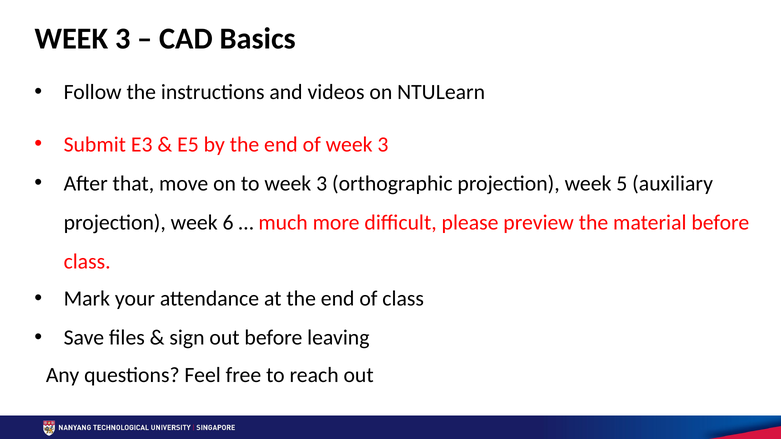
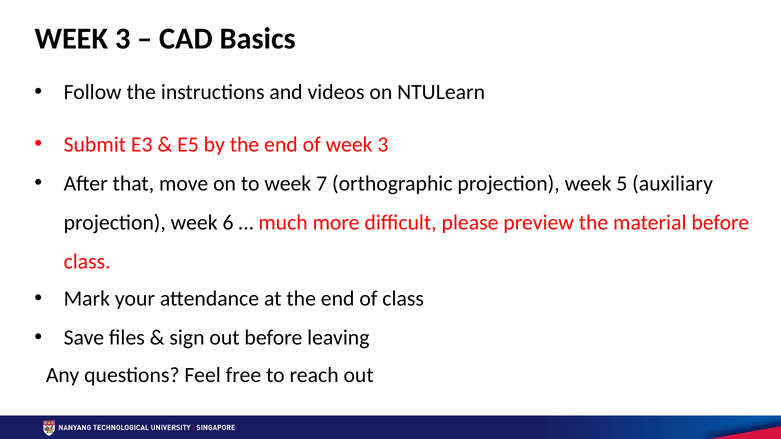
to week 3: 3 -> 7 (322, 184)
